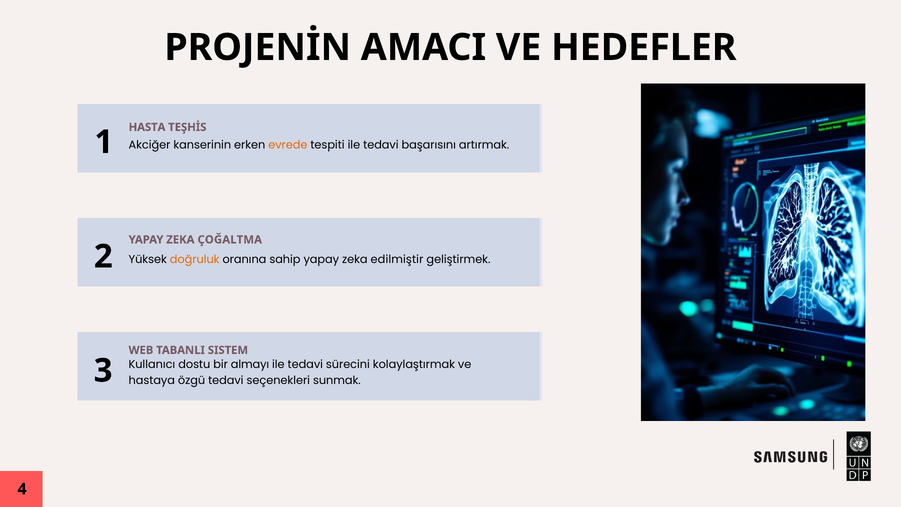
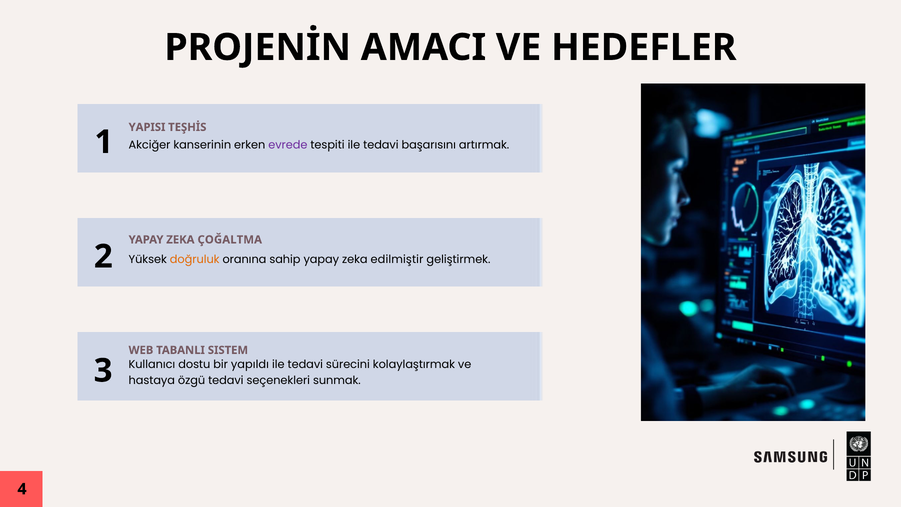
HASTA: HASTA -> YAPISI (147, 127)
evrede colour: orange -> purple (288, 145)
almayı: almayı -> yapıldı (250, 365)
